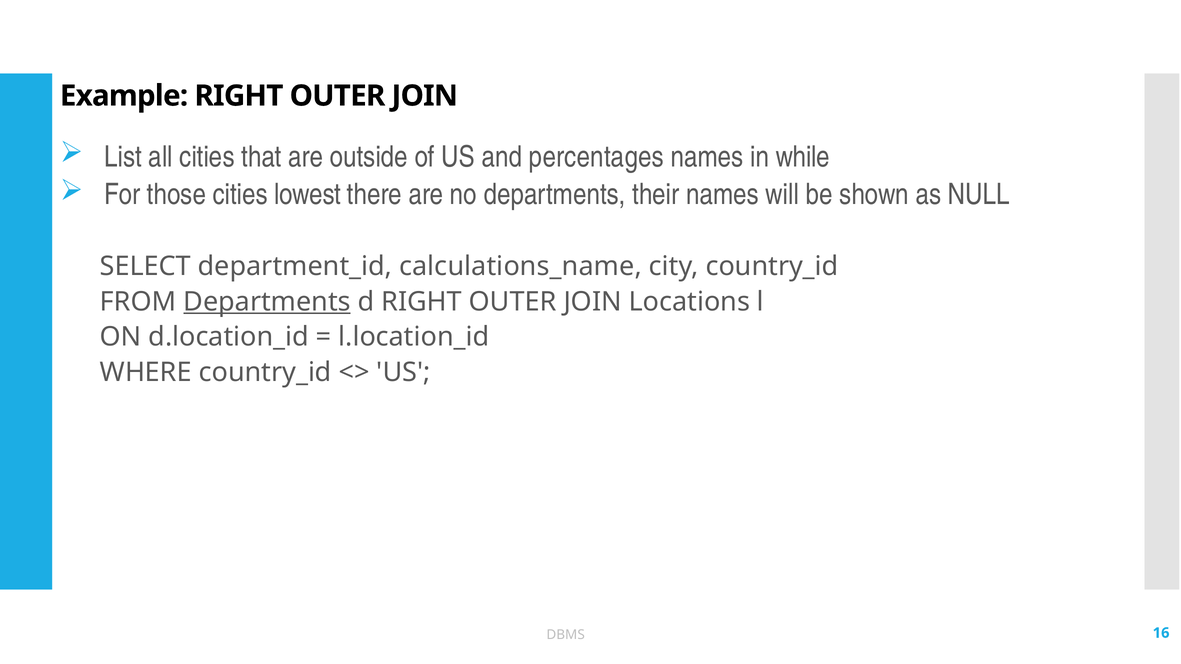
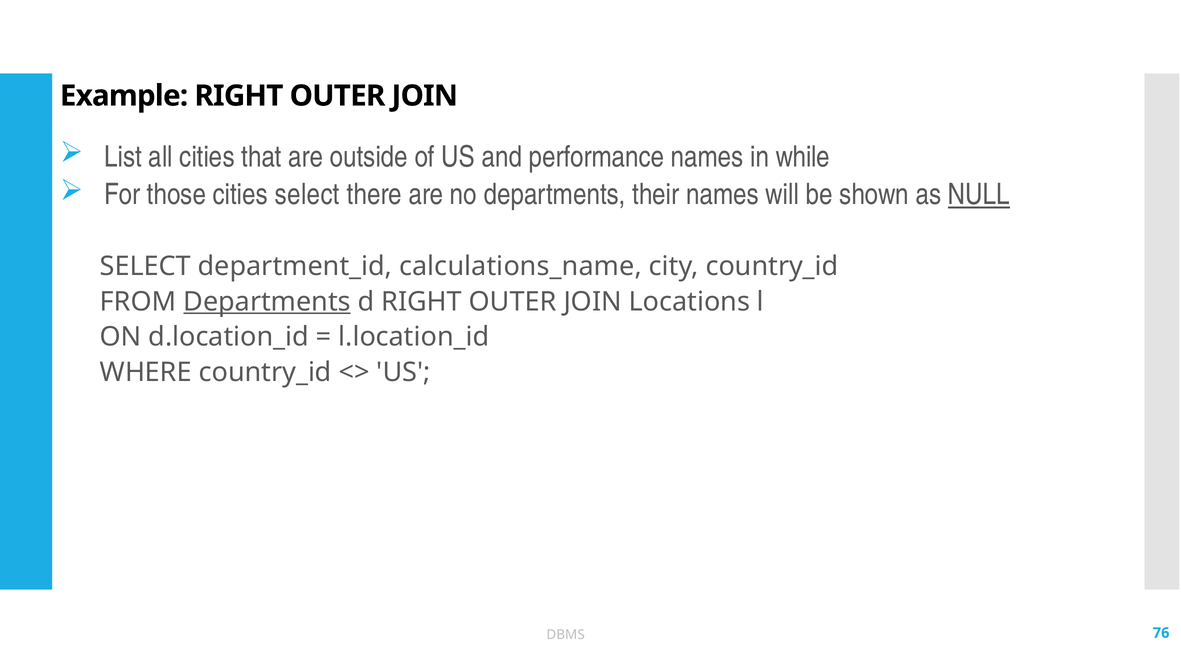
percentages: percentages -> performance (597, 157)
cities lowest: lowest -> select (307, 195)
NULL underline: none -> present (979, 195)
16: 16 -> 76 (1161, 633)
